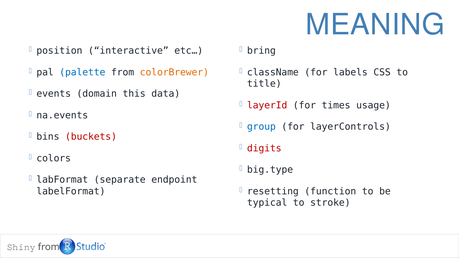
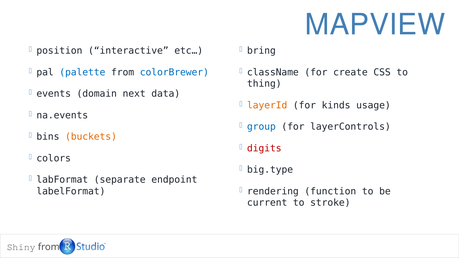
MEANING: MEANING -> MAPVIEW (375, 25)
colorBrewer colour: orange -> blue (174, 72)
labels: labels -> create (350, 72)
title: title -> thing (264, 84)
this: this -> next (134, 94)
layerId colour: red -> orange (267, 105)
times: times -> kinds (336, 105)
buckets colour: red -> orange (91, 137)
resetting: resetting -> rendering (273, 191)
typical: typical -> current (267, 203)
